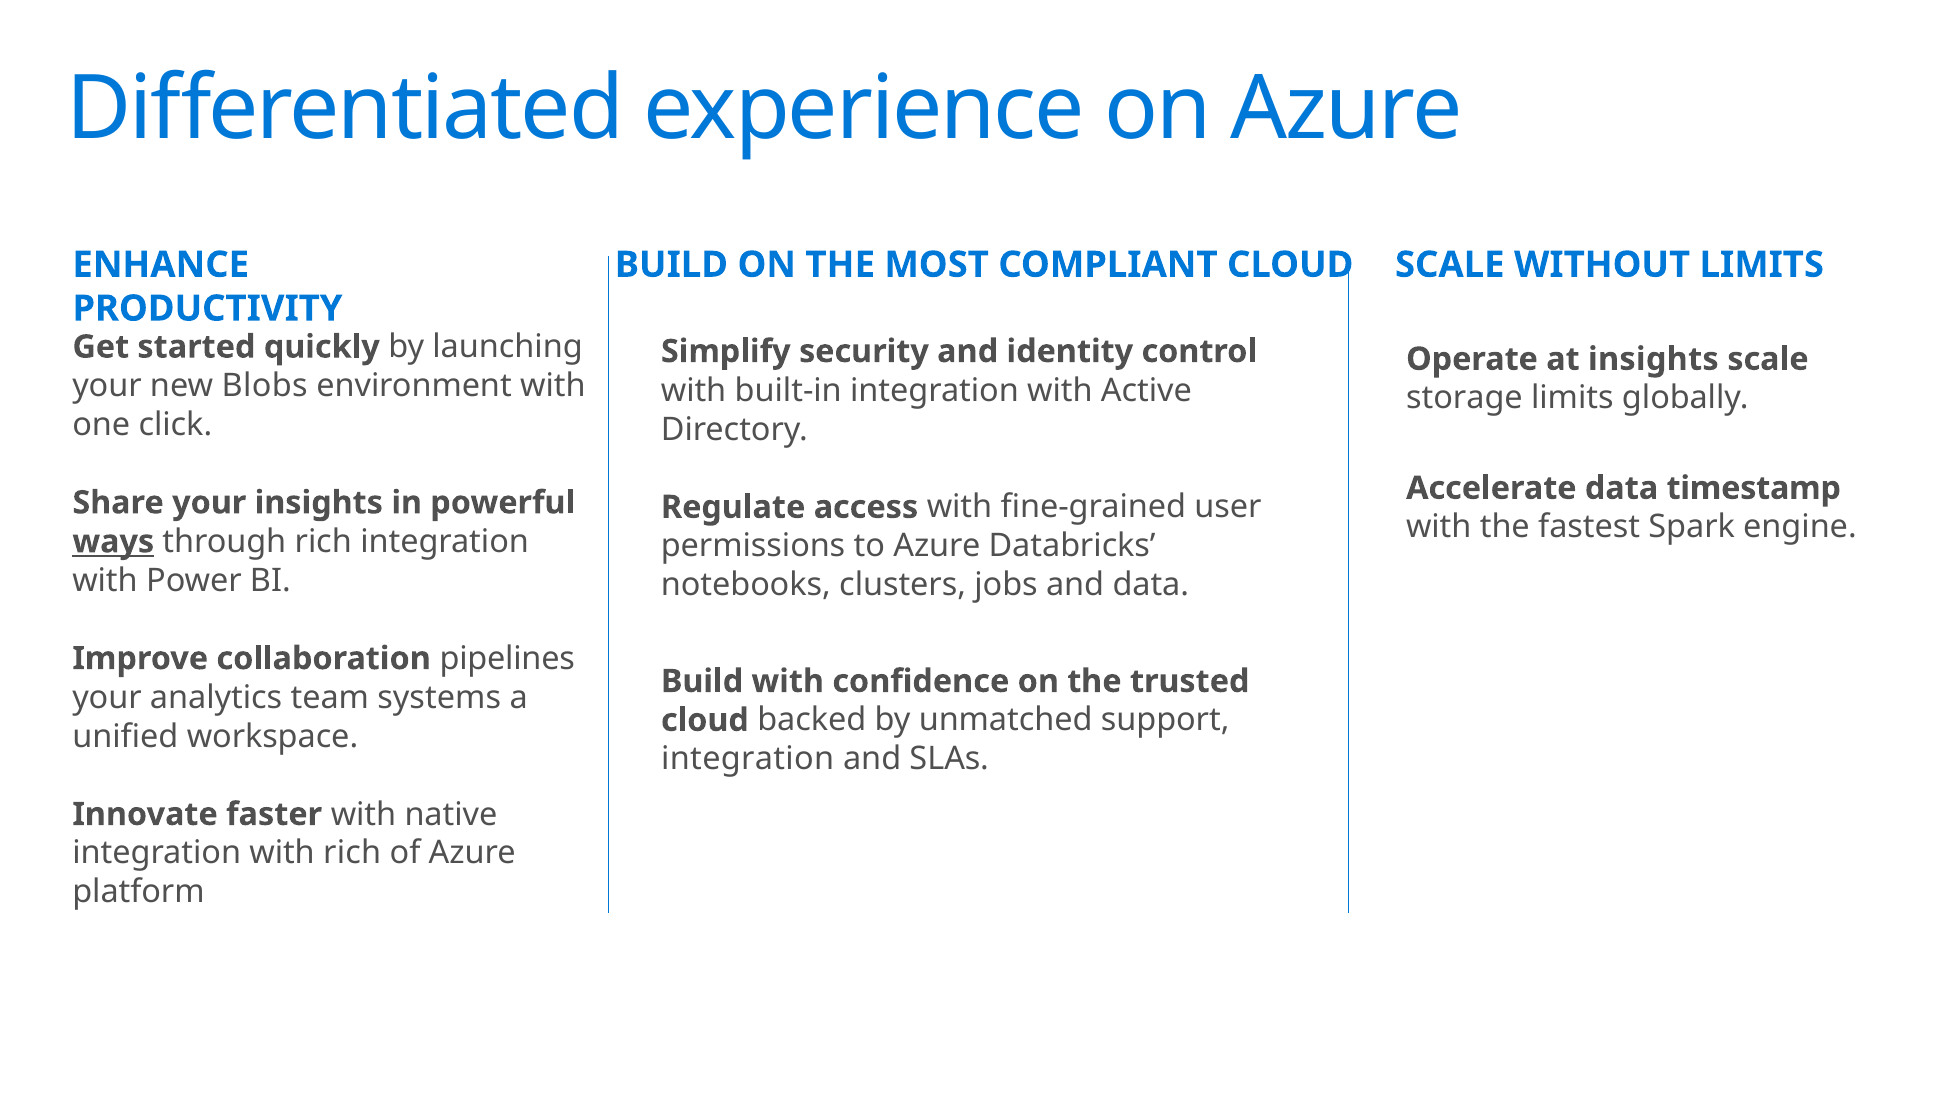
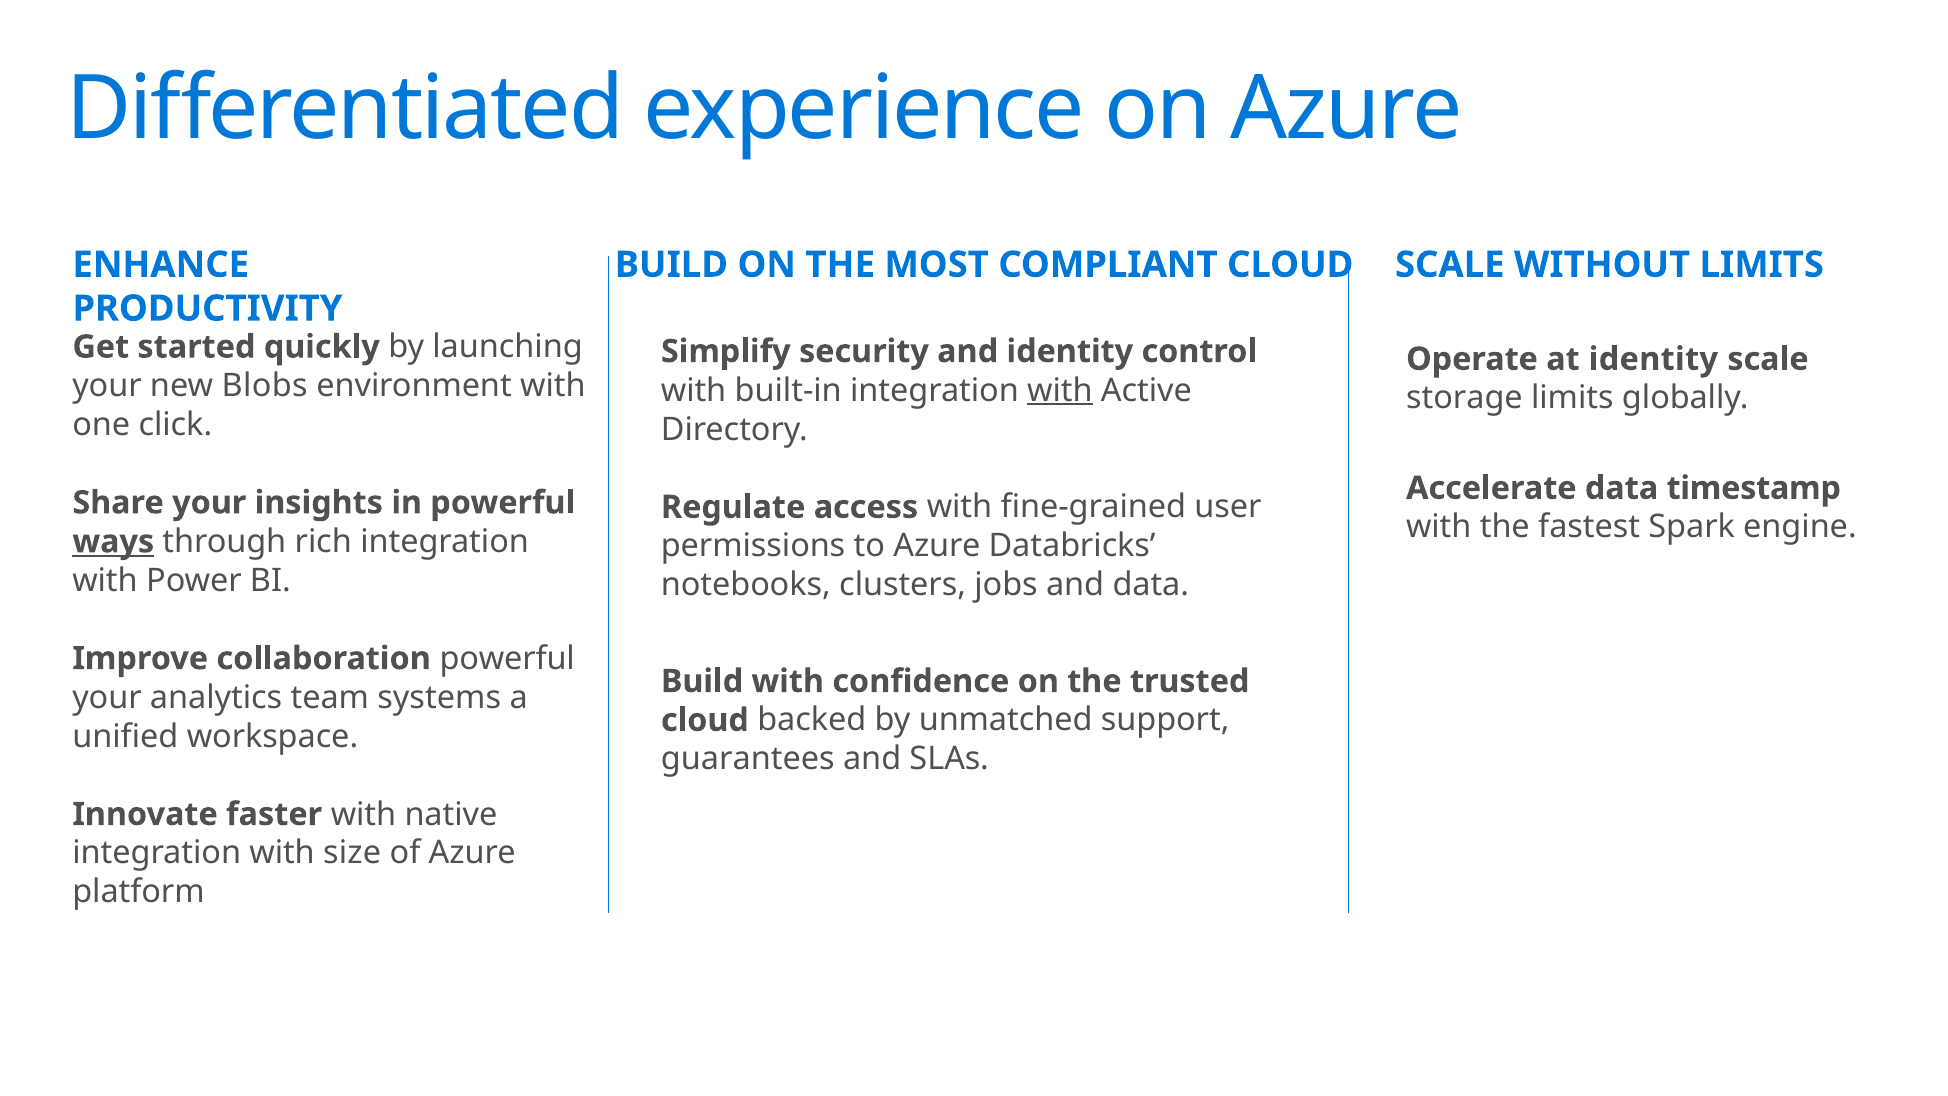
at insights: insights -> identity (1653, 359)
with underline: none -> present (1060, 390)
collaboration pipelines: pipelines -> powerful (507, 658)
integration: integration -> guarantees (748, 759)
with rich: rich -> size (352, 853)
